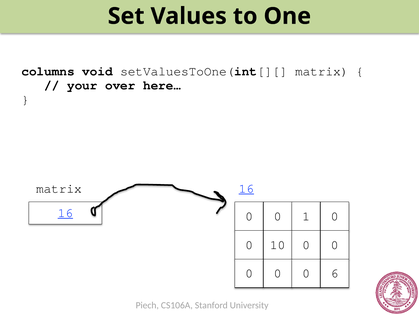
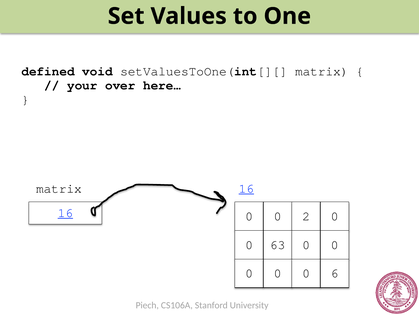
columns: columns -> defined (48, 71)
1: 1 -> 2 (306, 216)
10: 10 -> 63 (278, 244)
